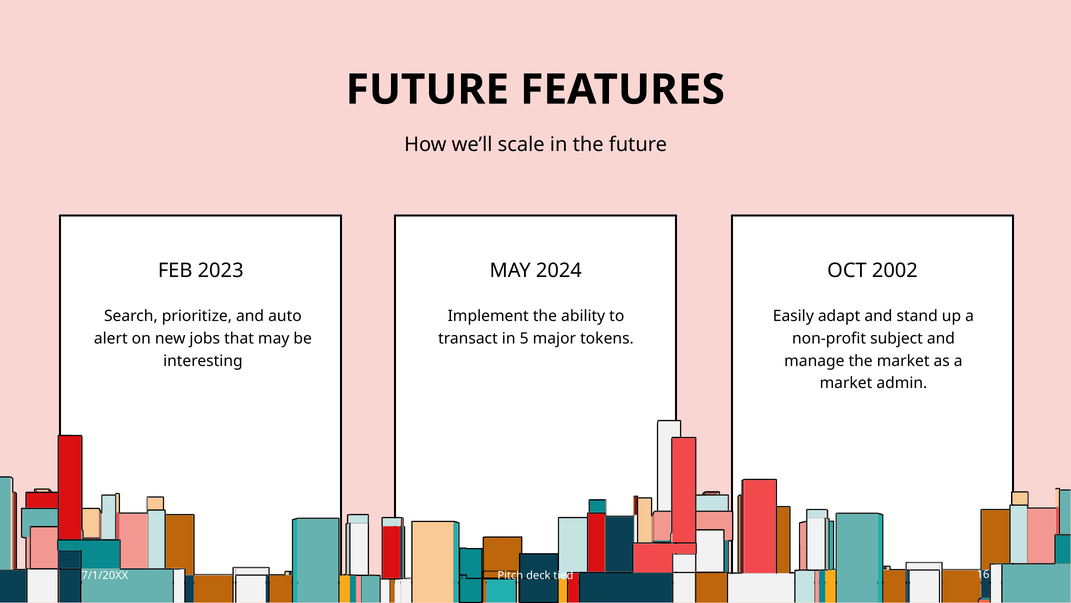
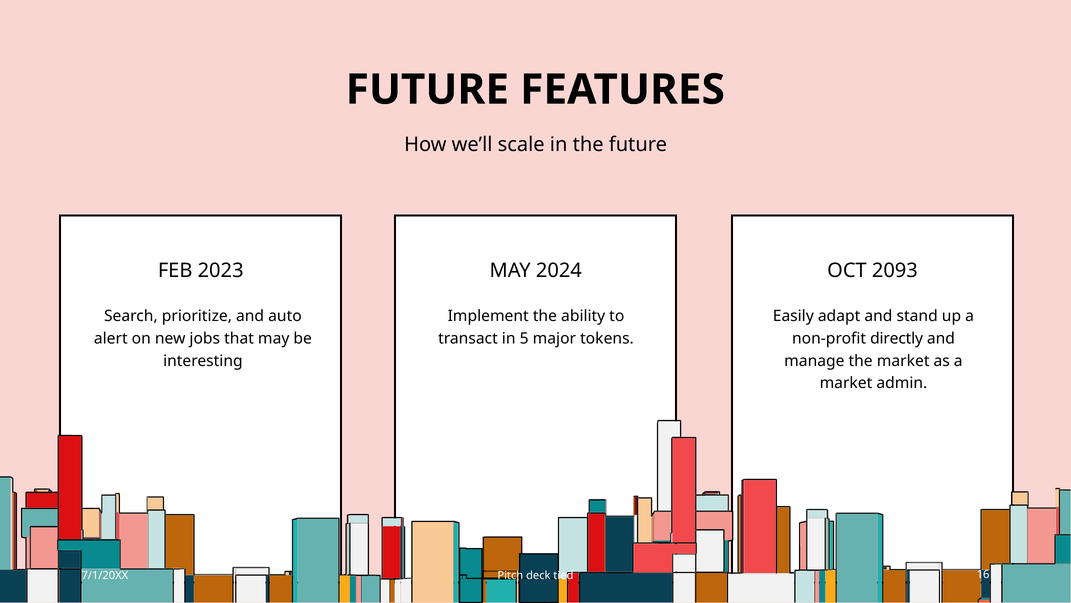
2002: 2002 -> 2093 (895, 271)
subject: subject -> directly (897, 338)
